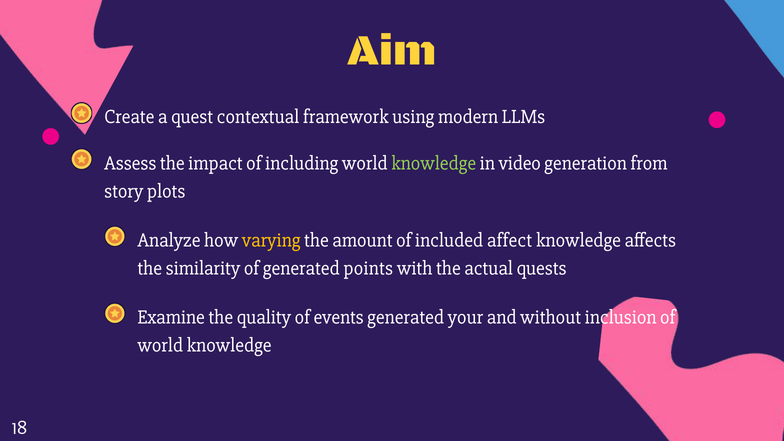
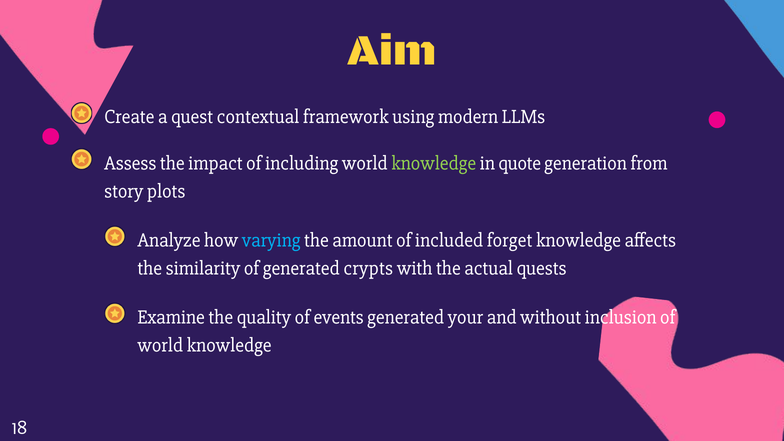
video: video -> quote (520, 163)
varying colour: yellow -> light blue (271, 240)
affect: affect -> forget (510, 240)
points: points -> crypts (368, 268)
